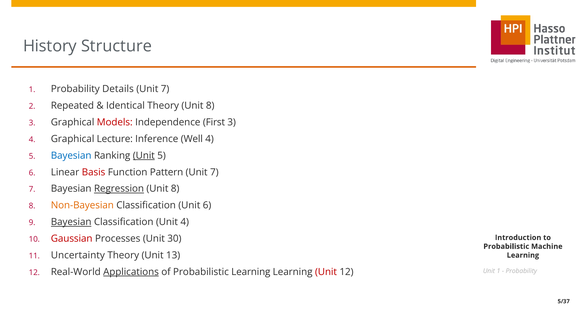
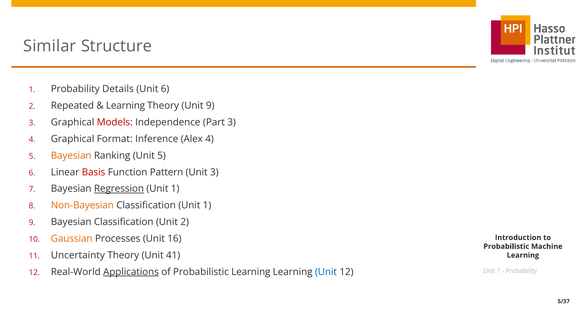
History: History -> Similar (50, 46)
7: 7 -> 6 (165, 89)
Identical: Identical -> Learning (126, 106)
Theory Unit 8: 8 -> 9 (210, 106)
First: First -> Part (214, 122)
Lecture: Lecture -> Format (115, 139)
Well: Well -> Alex (192, 139)
Bayesian colour: blue -> orange (71, 156)
Unit underline: present -> none (144, 156)
7: 7 -> 3 (214, 172)
8: 8 -> 1 (175, 189)
Classification Unit 6: 6 -> 1 (207, 206)
Bayesian underline: present -> none (71, 222)
Unit 4: 4 -> 2 (185, 222)
Gaussian colour: red -> orange (72, 239)
30: 30 -> 16 (174, 239)
13: 13 -> 41 (173, 255)
Unit colour: red -> blue (326, 272)
